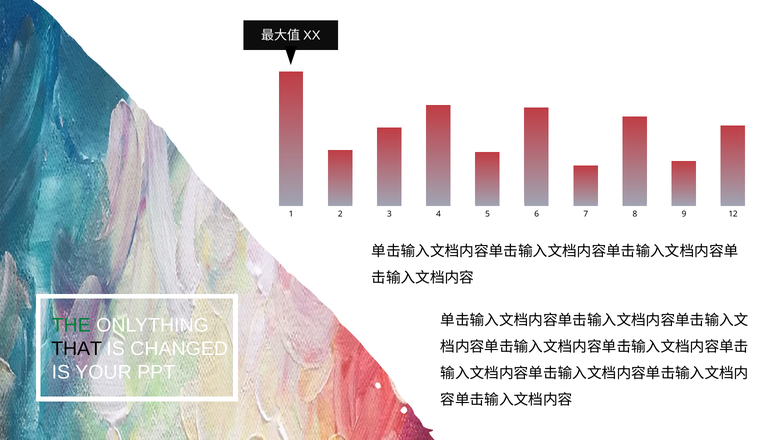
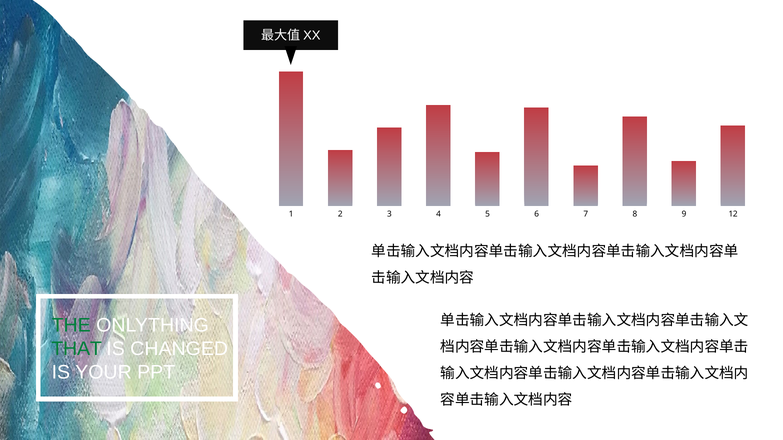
THAT colour: black -> green (77, 349)
